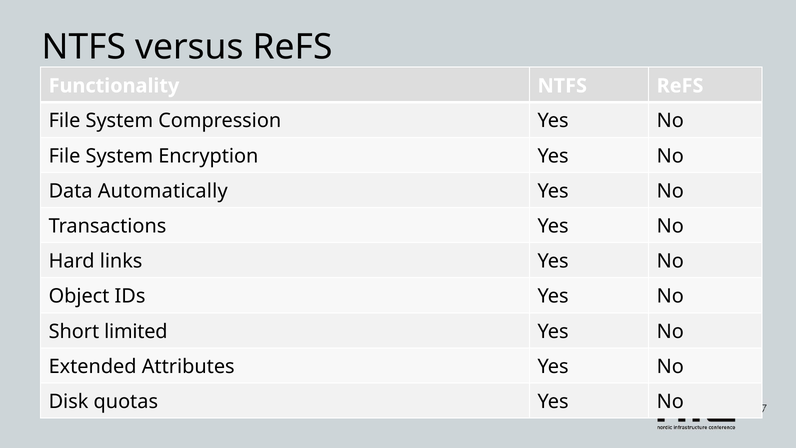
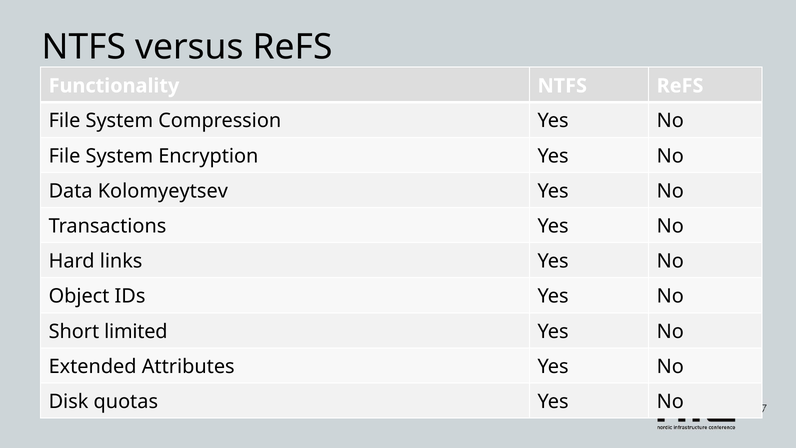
Automatically: Automatically -> Kolomyeytsev (163, 191)
